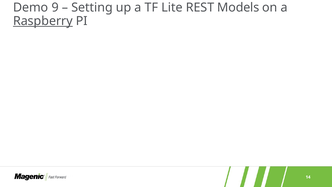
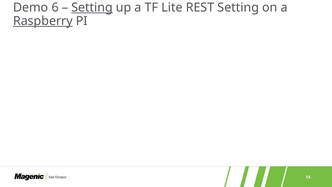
9: 9 -> 6 (55, 7)
Setting underline: none -> present (92, 7)
REST Models: Models -> Setting (238, 7)
